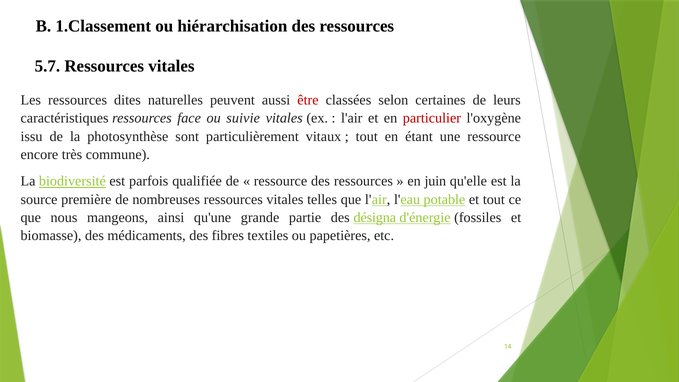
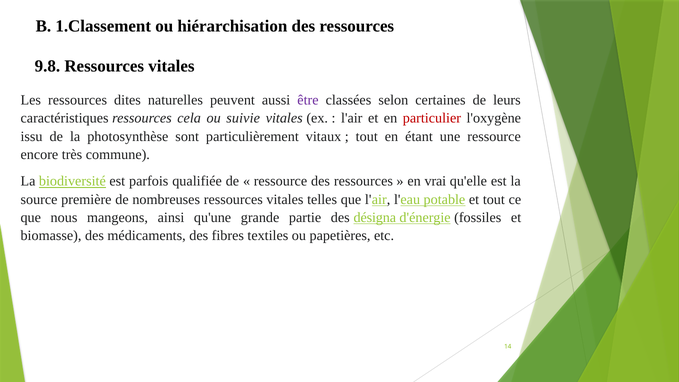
5.7: 5.7 -> 9.8 (47, 66)
être colour: red -> purple (308, 100)
face: face -> cela (189, 118)
juin: juin -> vrai (435, 181)
